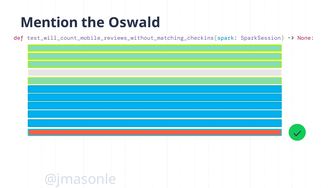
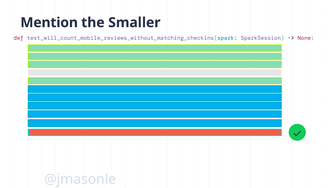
Oswald: Oswald -> Smaller (134, 23)
